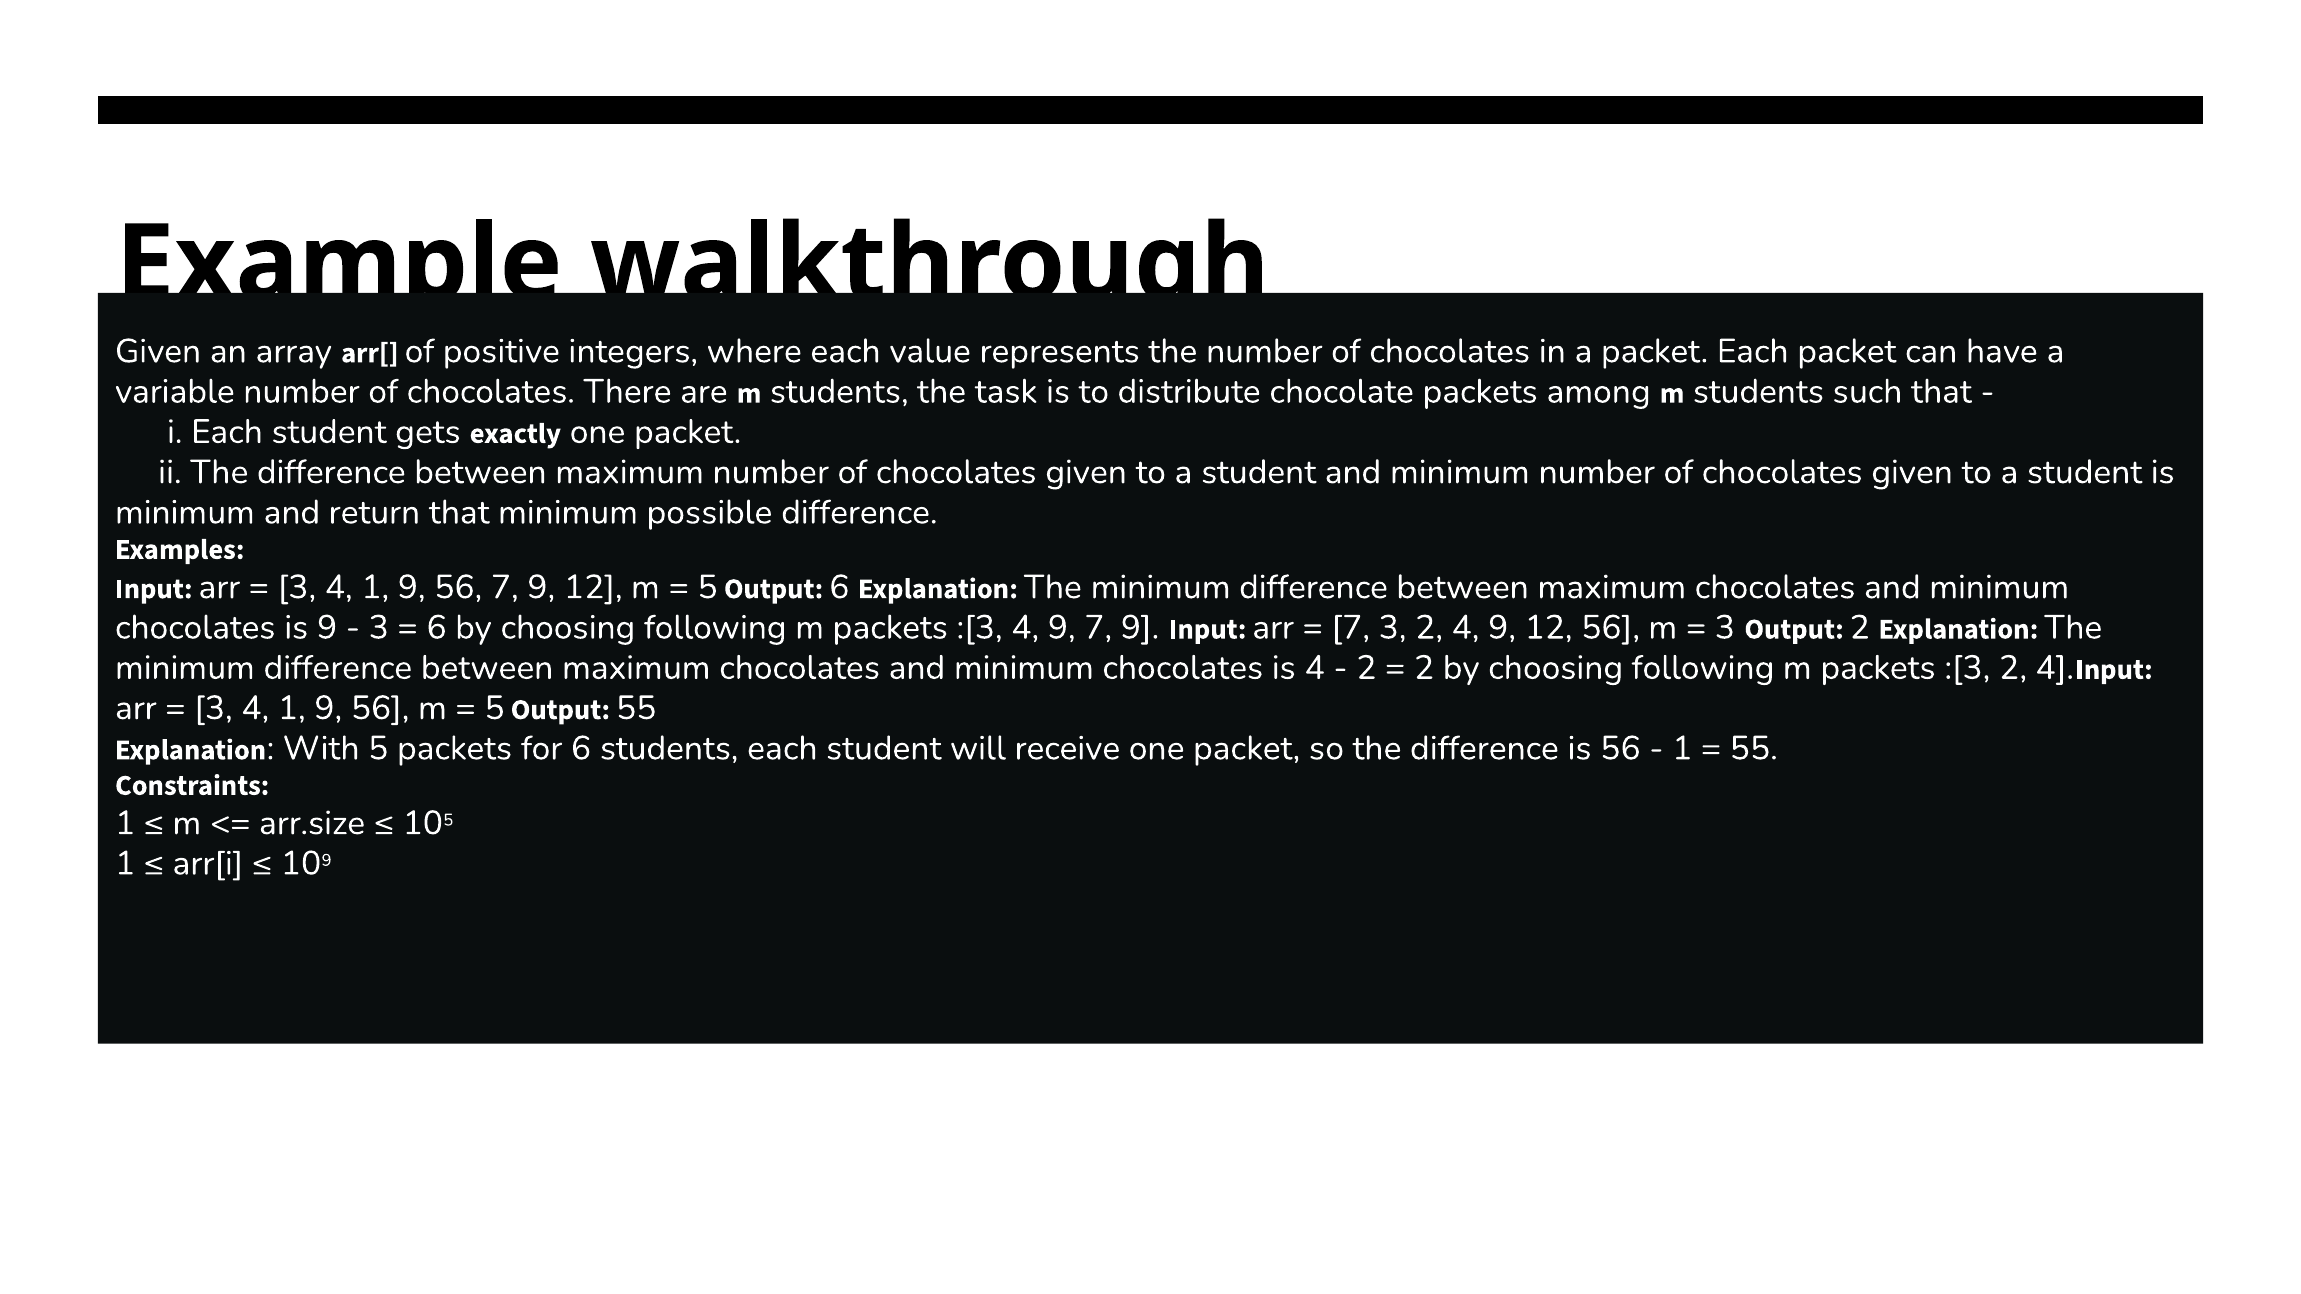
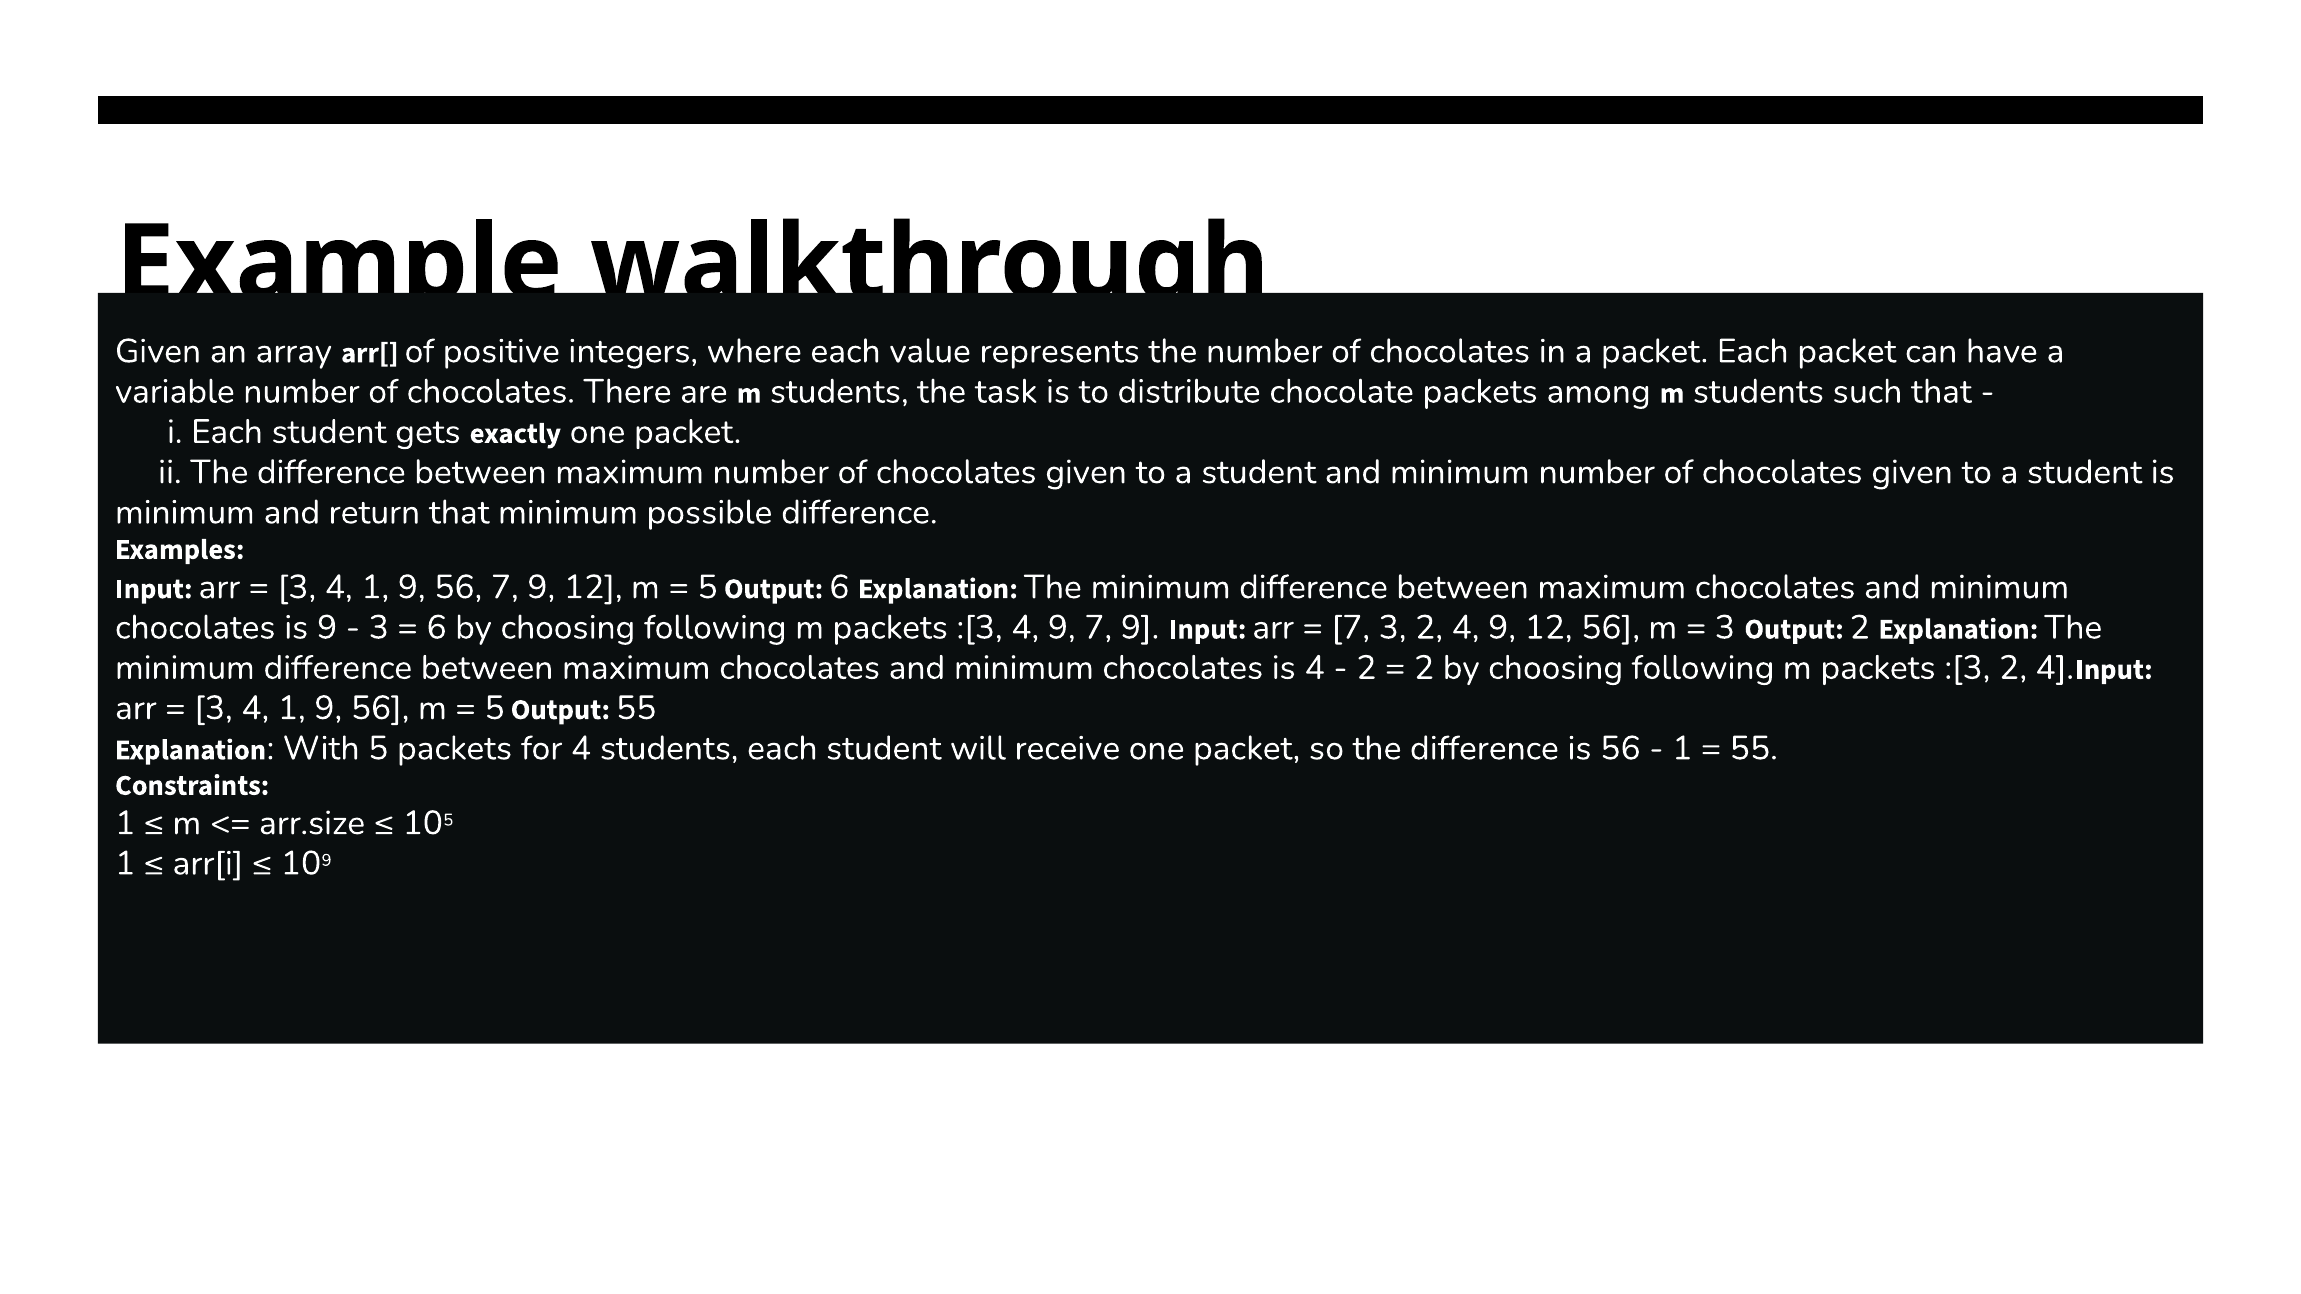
for 6: 6 -> 4 (581, 748)
